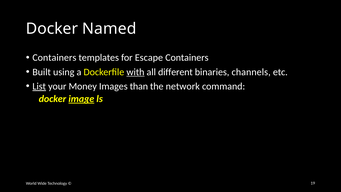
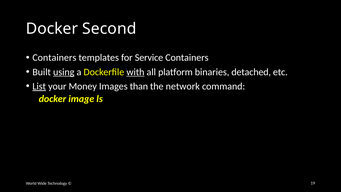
Named: Named -> Second (109, 29)
Escape: Escape -> Service (149, 58)
using underline: none -> present (64, 72)
different: different -> platform (175, 72)
channels: channels -> detached (251, 72)
image underline: present -> none (81, 99)
